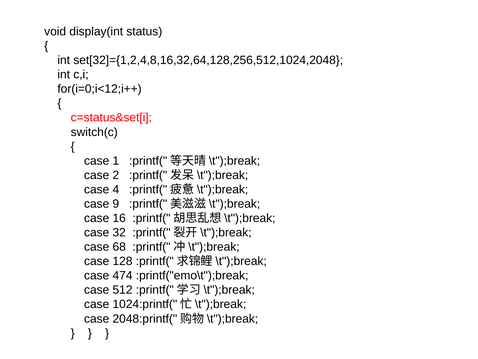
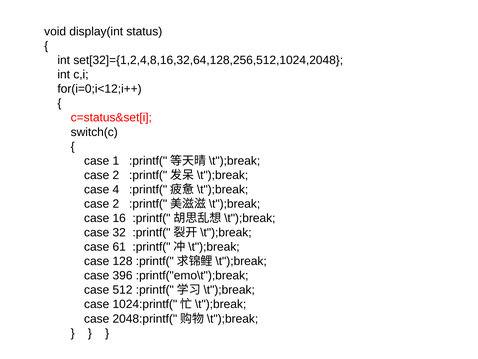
9: 9 -> 2 (116, 204)
68: 68 -> 61 (119, 247)
474: 474 -> 396 (123, 275)
